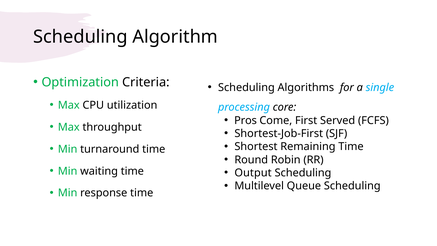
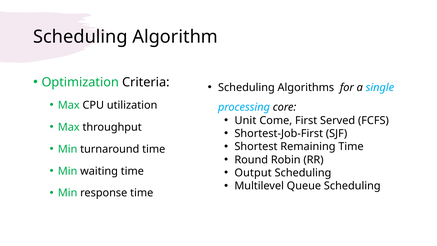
Pros: Pros -> Unit (245, 120)
